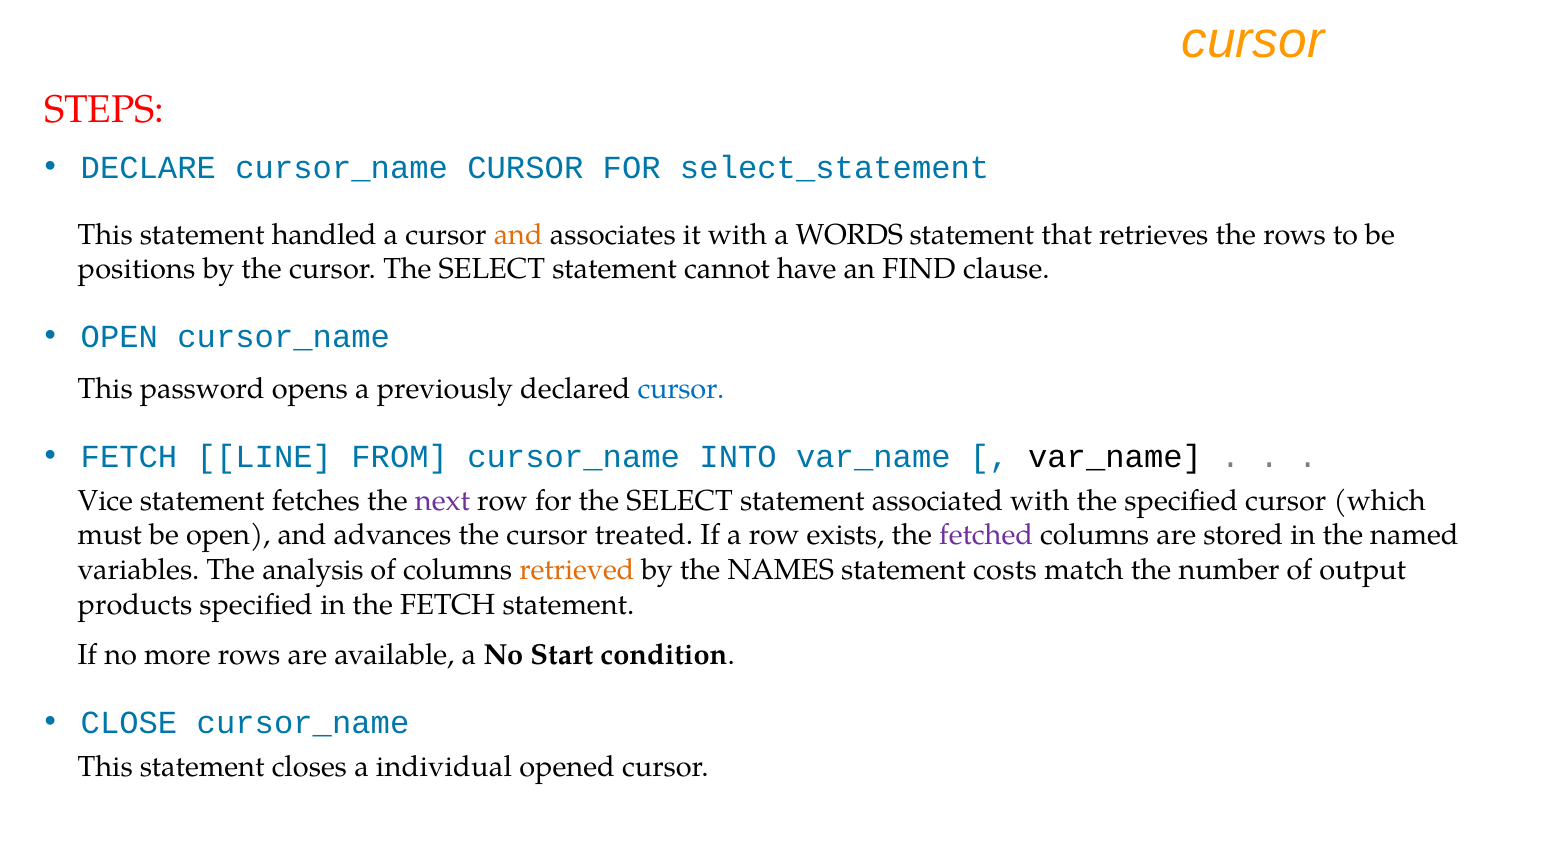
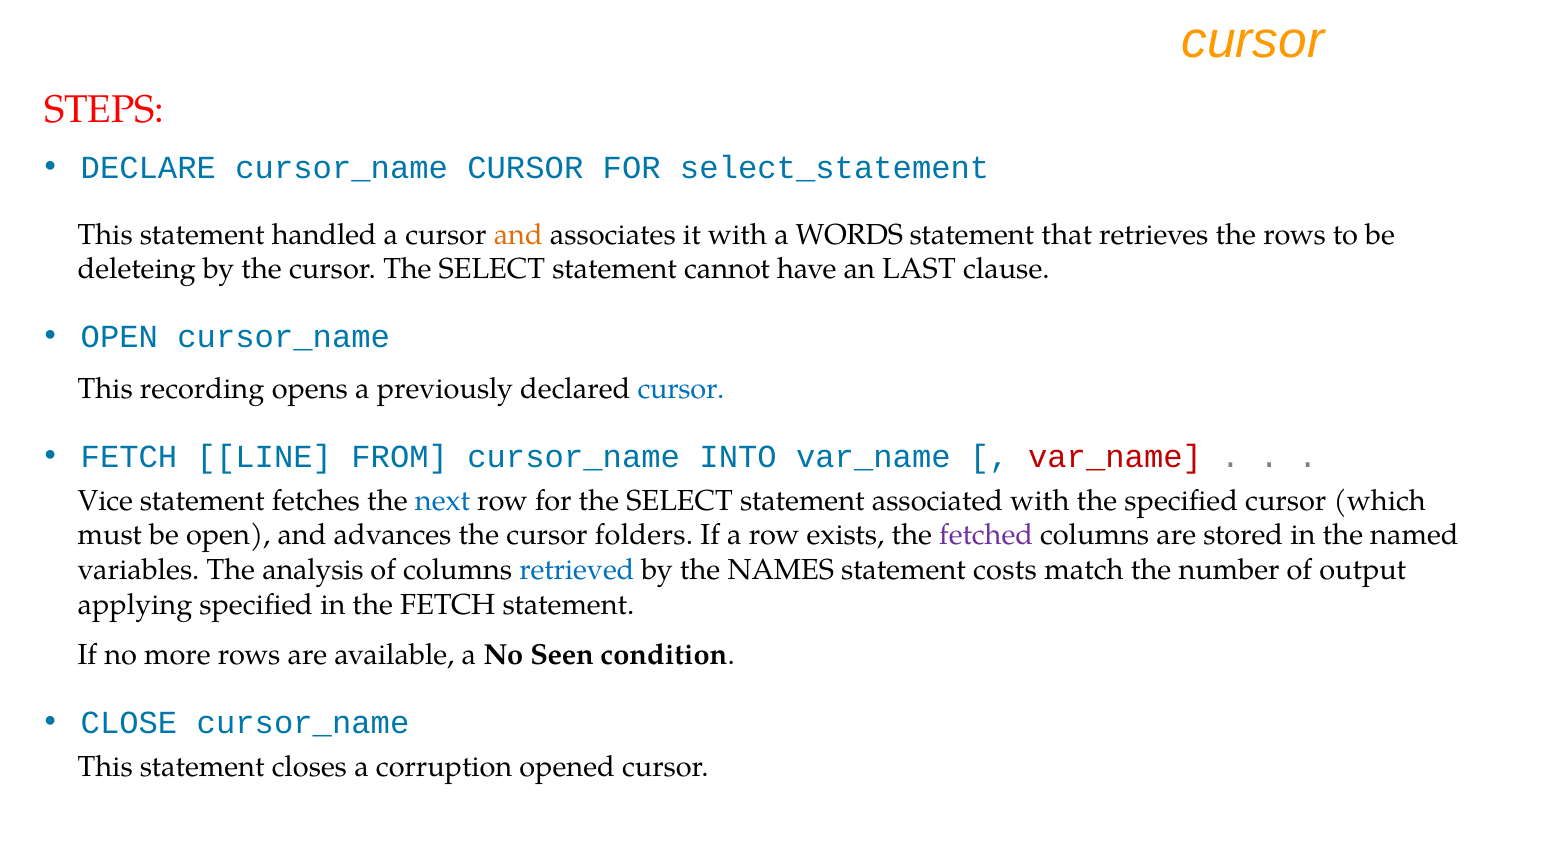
positions: positions -> deleteing (137, 269)
FIND: FIND -> LAST (919, 269)
password: password -> recording (202, 389)
var_name colour: black -> red (1115, 457)
next colour: purple -> blue (442, 501)
treated: treated -> folders (644, 535)
retrieved colour: orange -> blue (577, 570)
products: products -> applying (135, 605)
Start: Start -> Seen (562, 655)
individual: individual -> corruption (444, 767)
